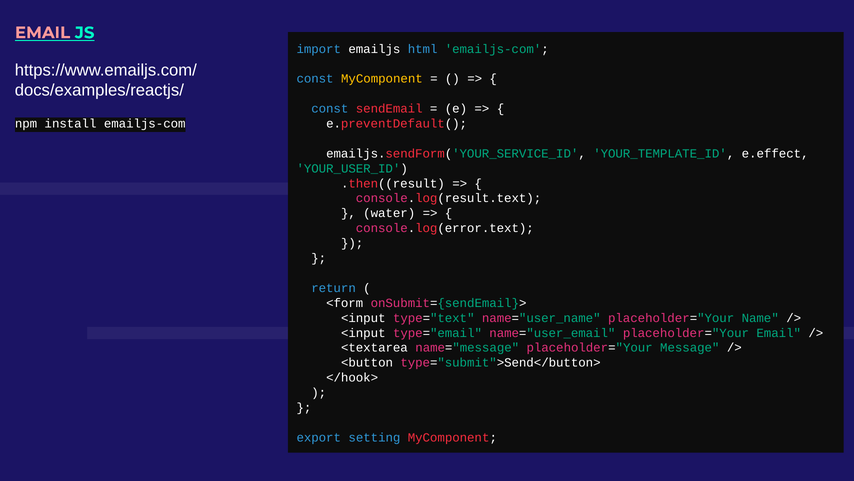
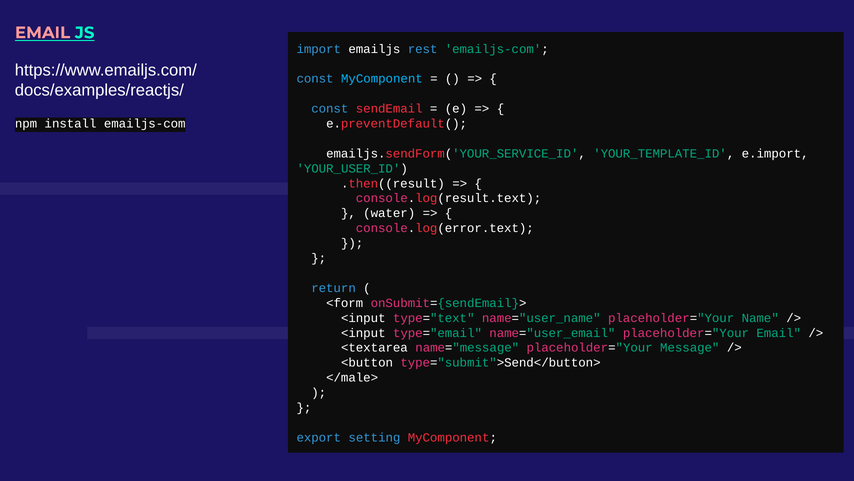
html: html -> rest (423, 49)
MyComponent colour: yellow -> light blue (382, 79)
e.effect: e.effect -> e.import (775, 153)
</hook>: </hook> -> </male> (352, 377)
